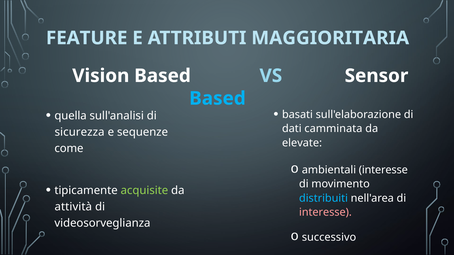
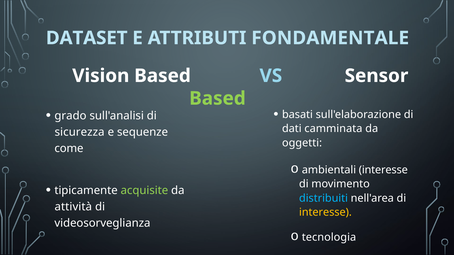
FEATURE: FEATURE -> DATASET (87, 38)
MAGGIORITARIA: MAGGIORITARIA -> FONDAMENTALE (330, 38)
Based colour: light blue -> light green (217, 99)
quella: quella -> grado (70, 116)
elevate: elevate -> oggetti (302, 143)
interesse colour: pink -> yellow (325, 212)
successivo: successivo -> tecnologia (329, 238)
